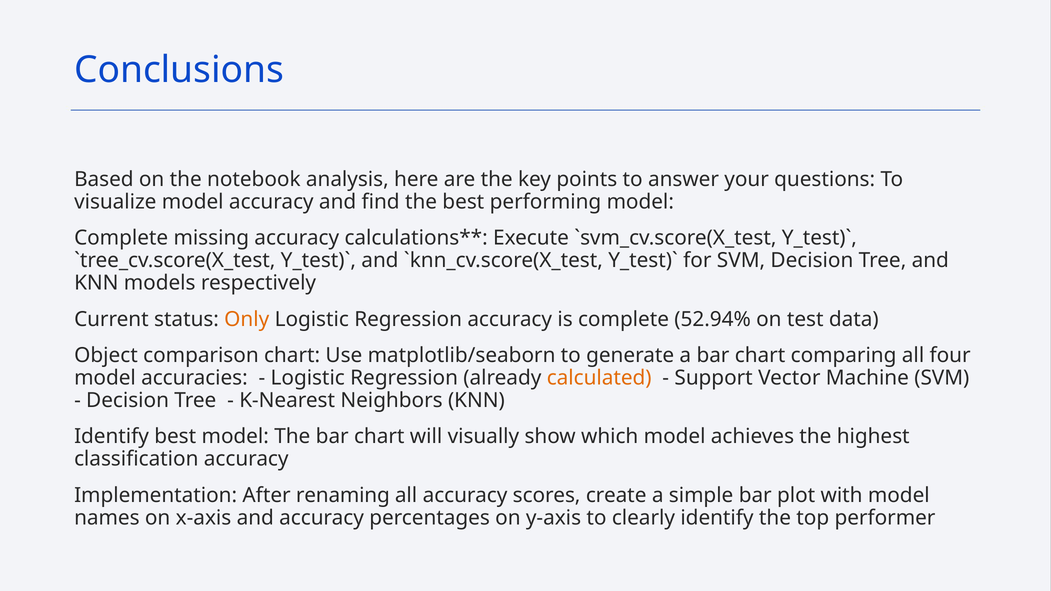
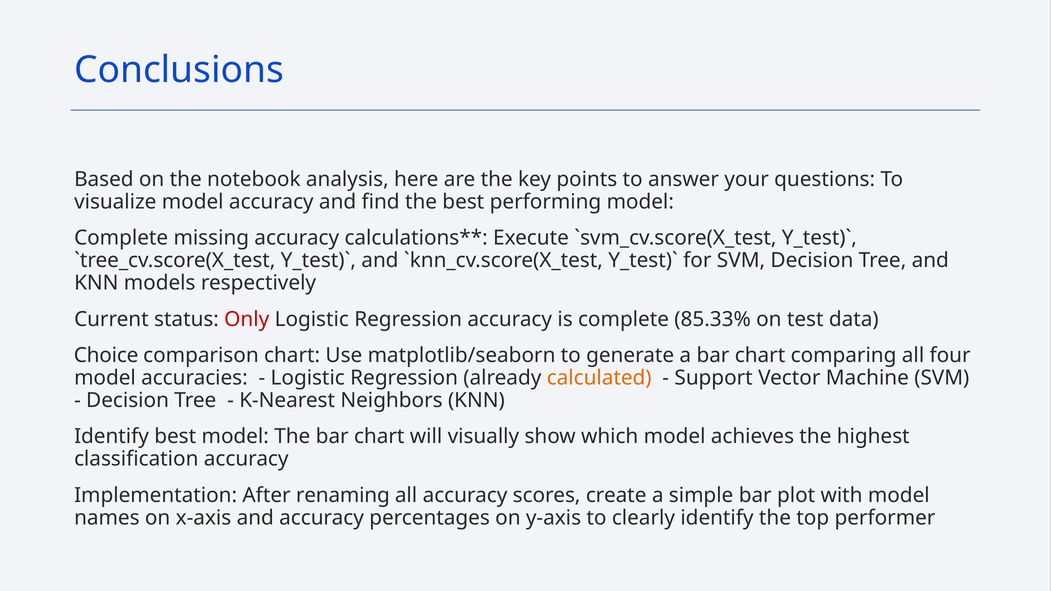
Only colour: orange -> red (247, 319)
52.94%: 52.94% -> 85.33% (713, 319)
Object: Object -> Choice (106, 356)
